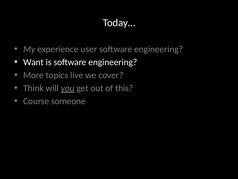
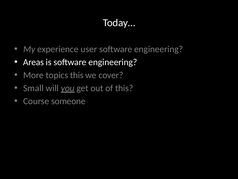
Want: Want -> Areas (34, 62)
topics live: live -> this (77, 75)
Think: Think -> Small (33, 88)
